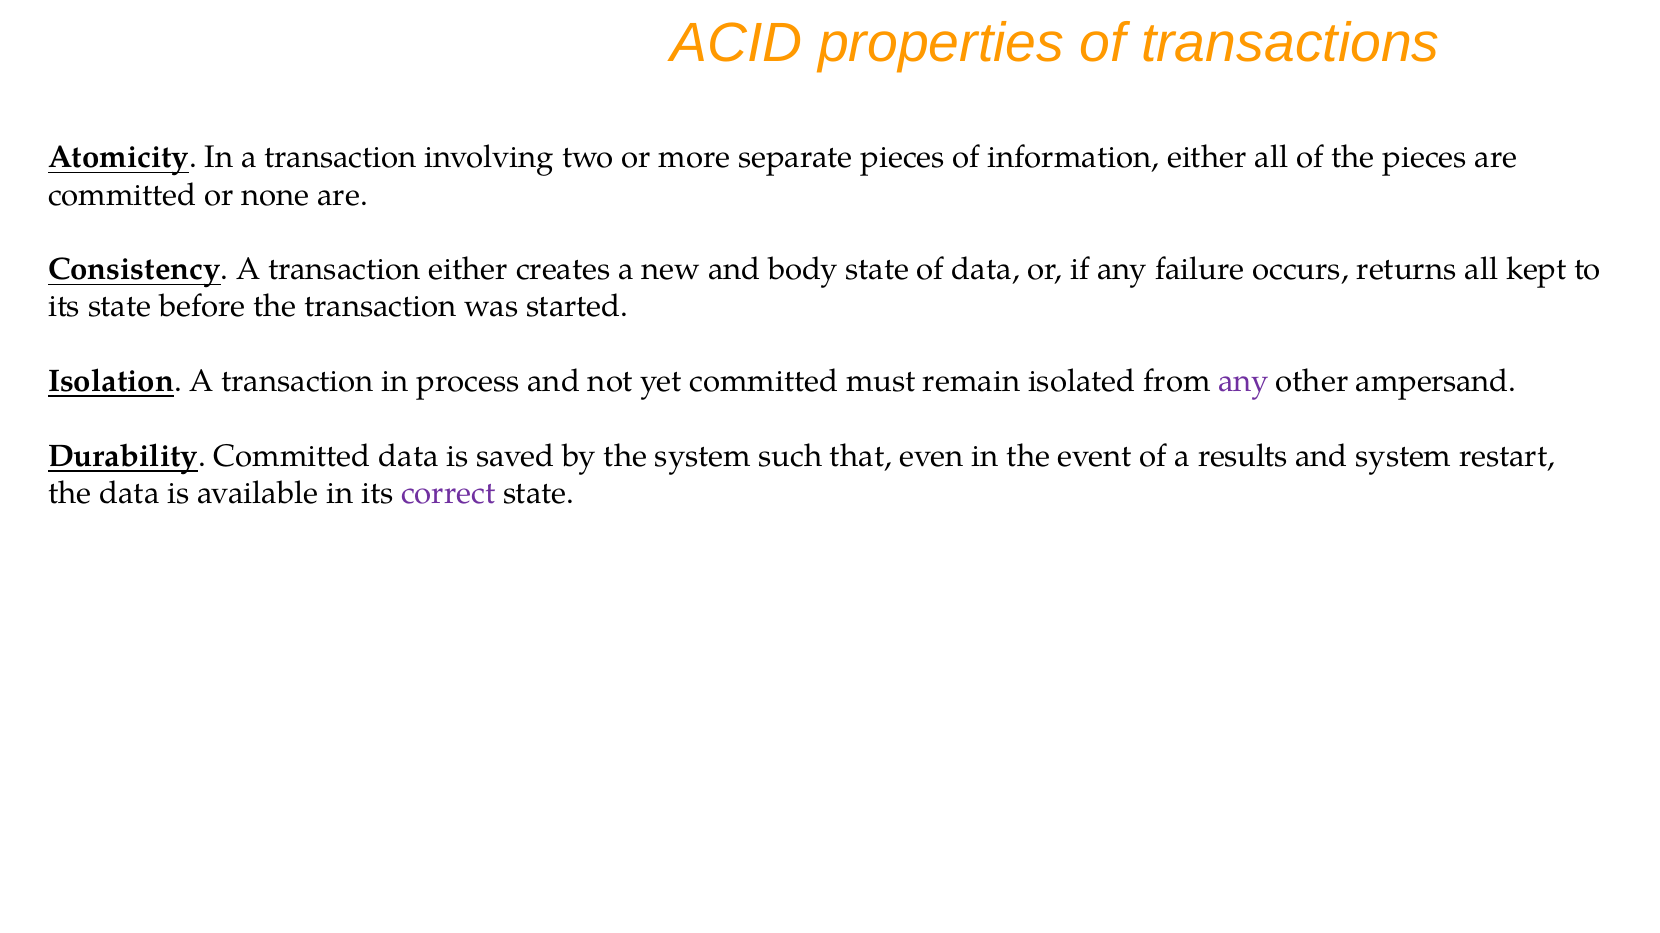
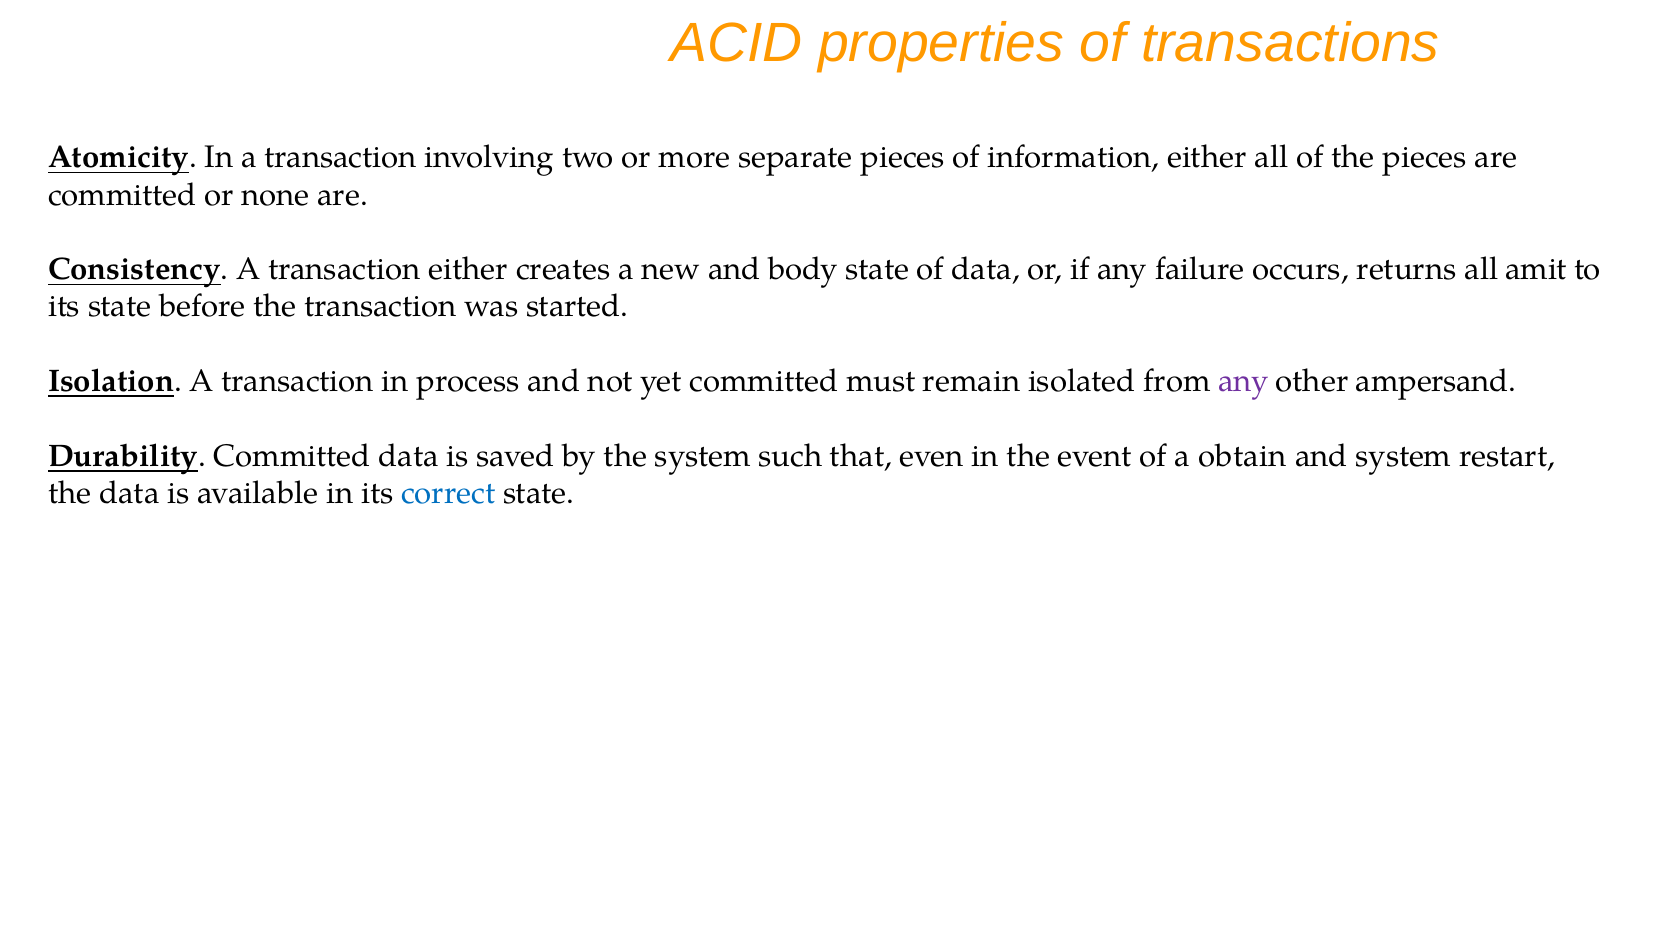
kept: kept -> amit (1536, 270)
results: results -> obtain (1243, 456)
correct colour: purple -> blue (448, 494)
